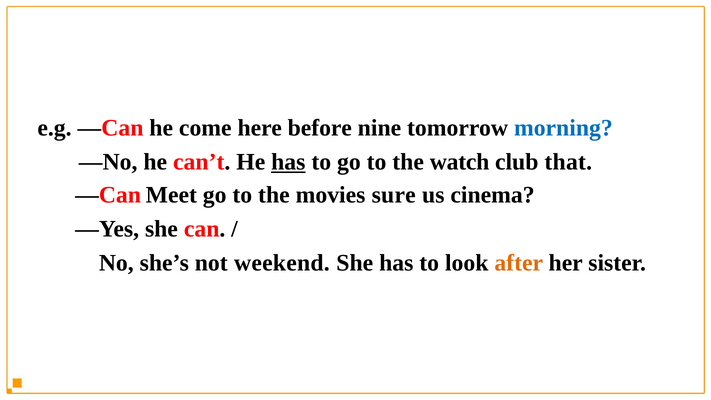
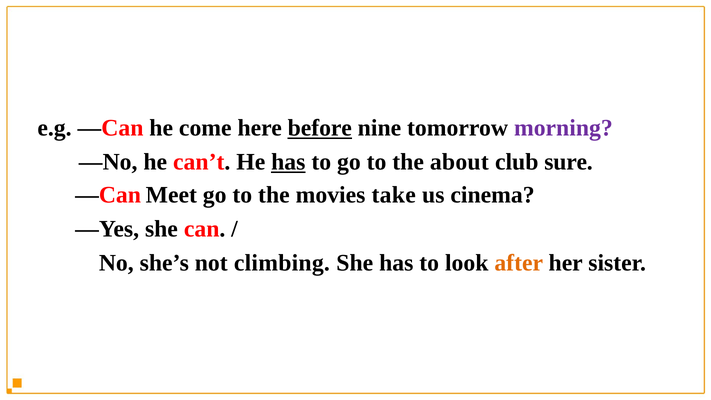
before underline: none -> present (320, 128)
morning colour: blue -> purple (563, 128)
watch: watch -> about (459, 162)
that: that -> sure (569, 162)
sure: sure -> take (394, 195)
weekend: weekend -> climbing (282, 263)
